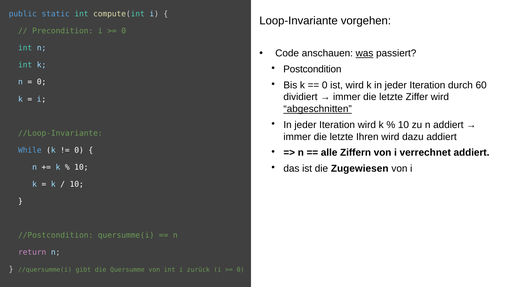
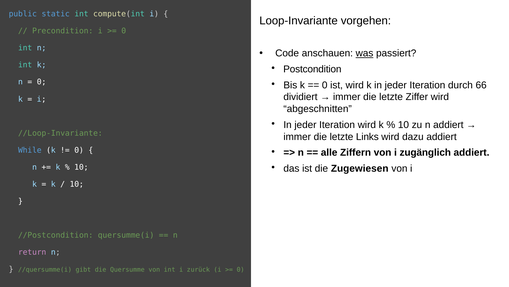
60: 60 -> 66 (481, 85)
abgeschnitten underline: present -> none (318, 109)
Ihren: Ihren -> Links (367, 136)
verrechnet: verrechnet -> zugänglich (425, 152)
